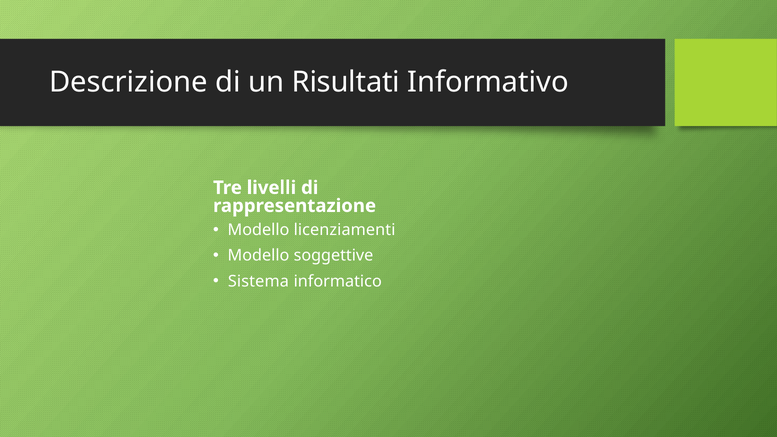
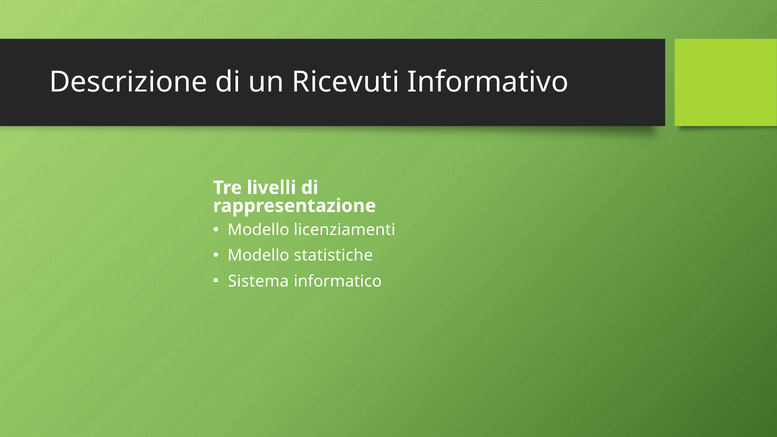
Risultati: Risultati -> Ricevuti (346, 82)
soggettive: soggettive -> statistiche (333, 256)
